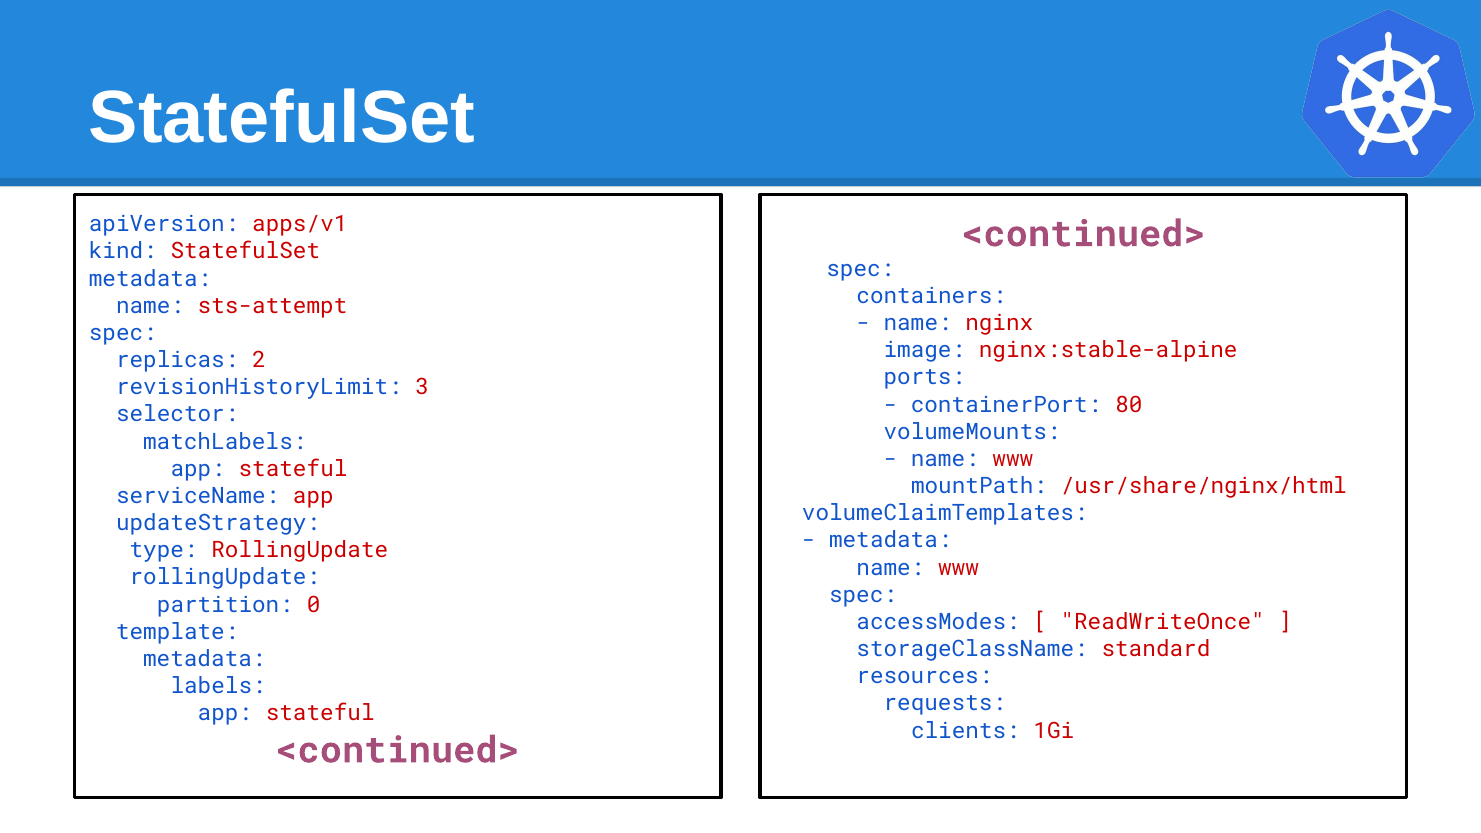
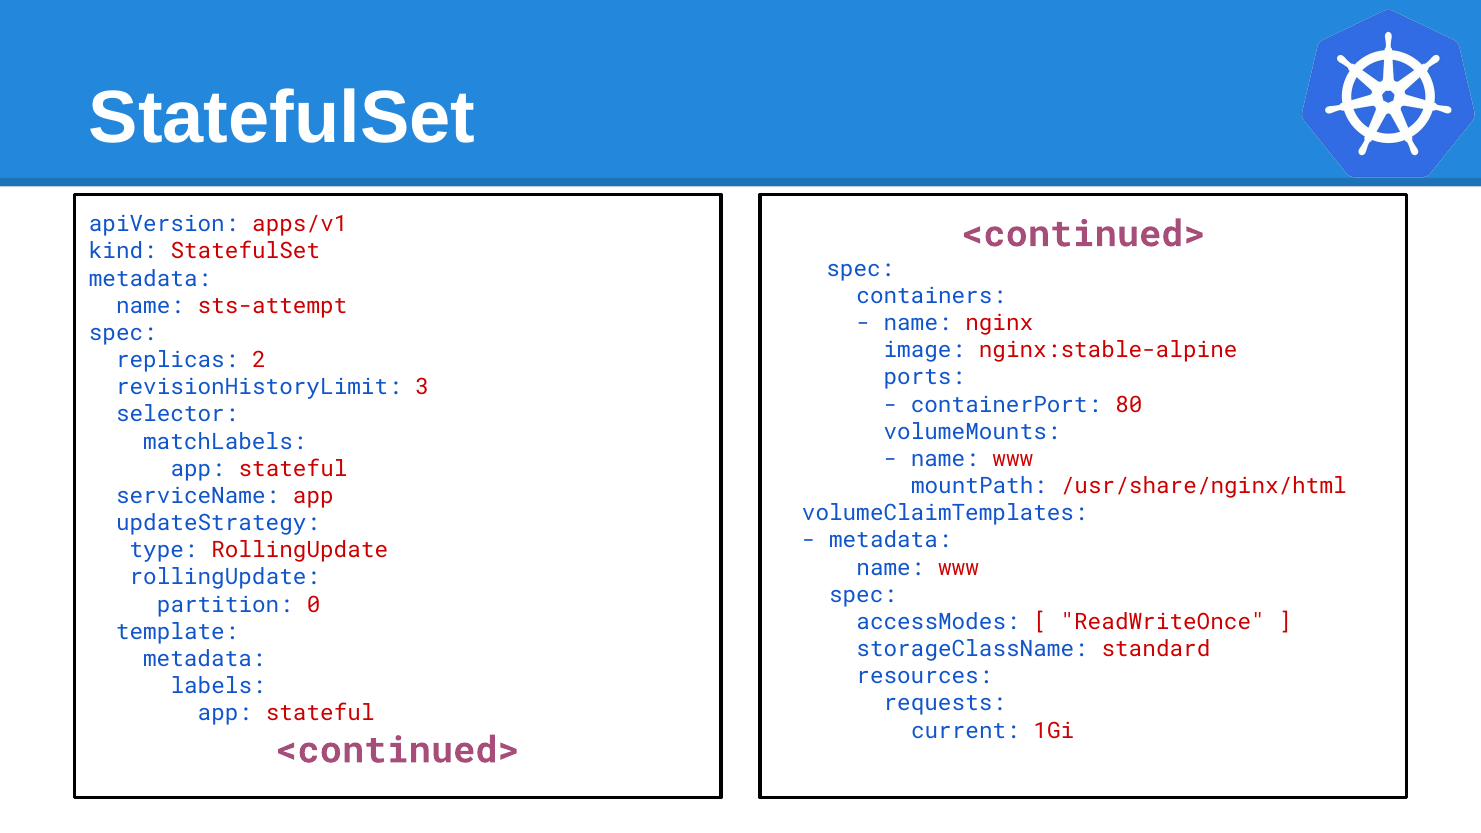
clients: clients -> current (965, 731)
